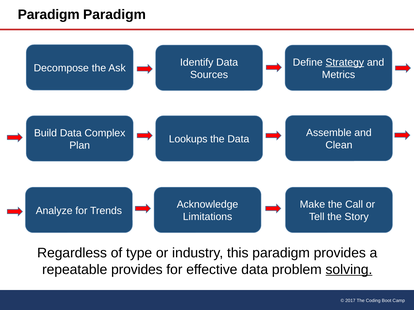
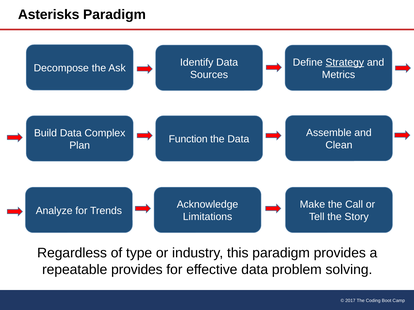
Paradigm: Paradigm -> Asterisks (49, 15)
Lookups: Lookups -> Function (188, 139)
solving underline: present -> none (349, 270)
